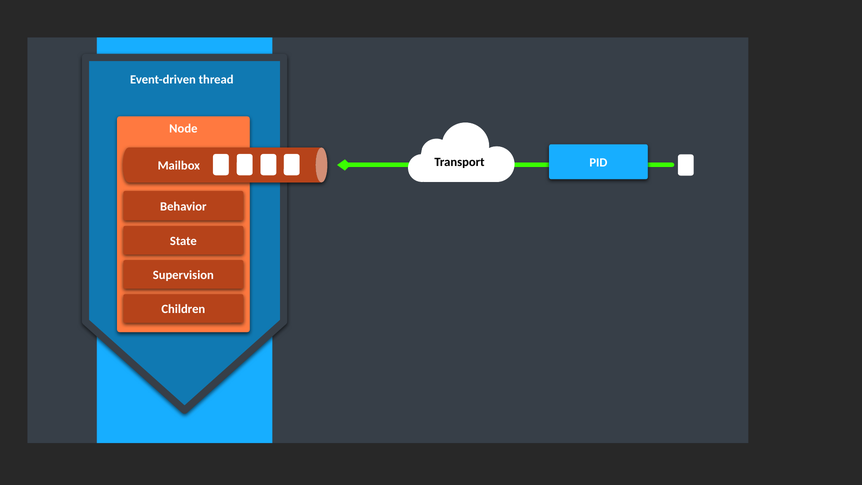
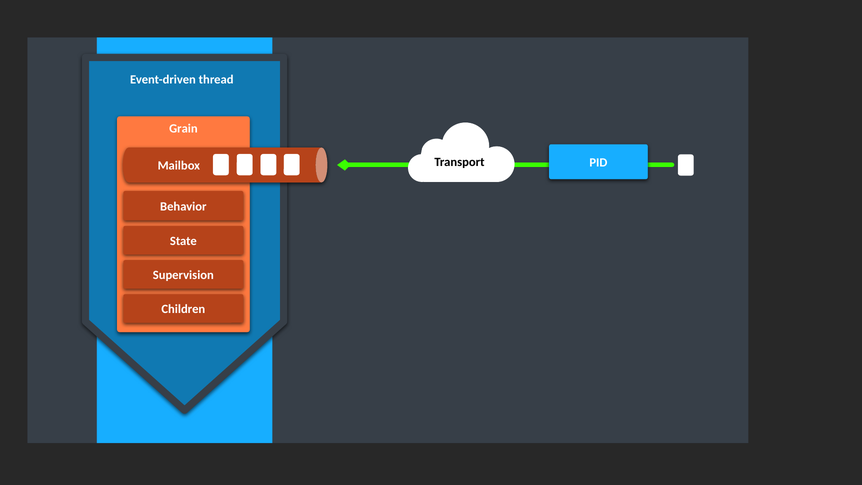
Node: Node -> Grain (183, 129)
